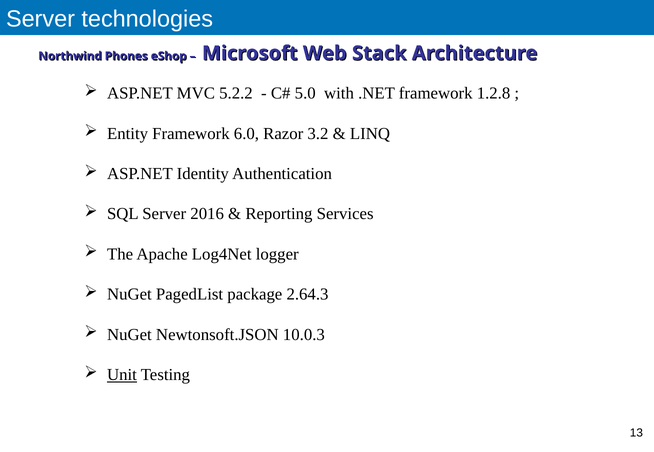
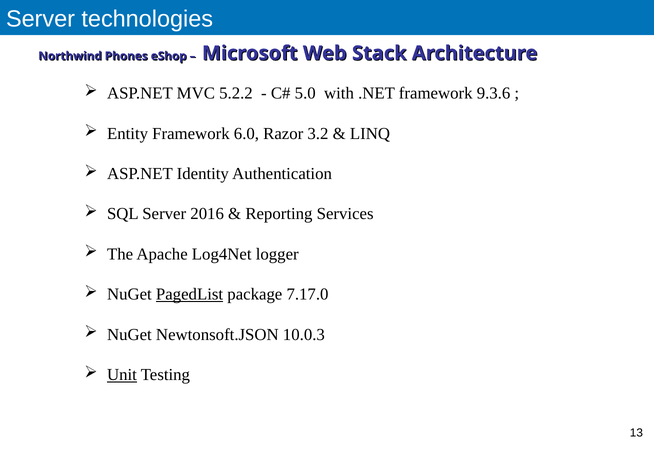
1.2.8: 1.2.8 -> 9.3.6 (494, 94)
PagedList underline: none -> present (190, 295)
2.64.3: 2.64.3 -> 7.17.0 (308, 295)
